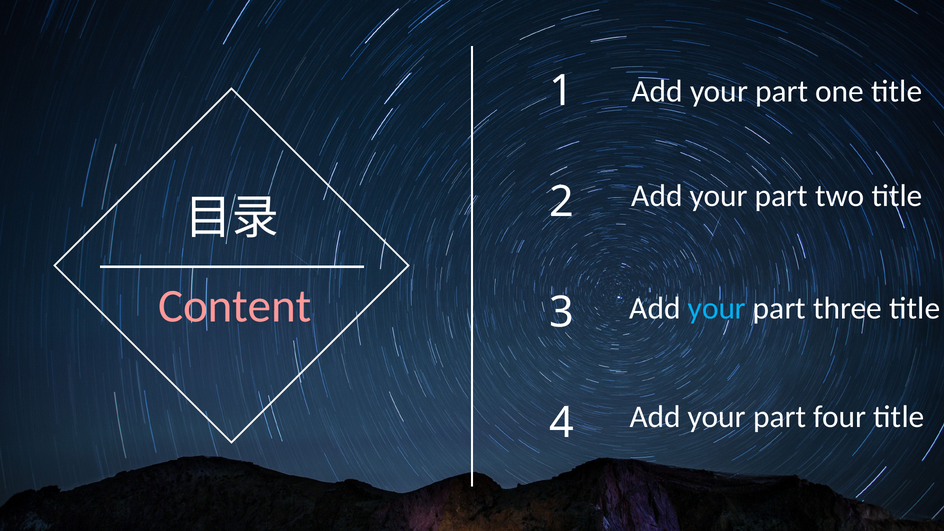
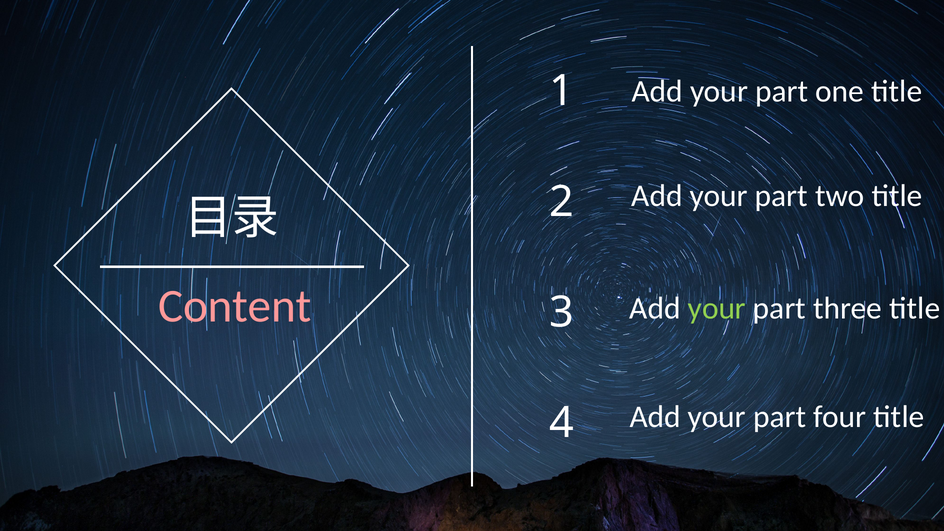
your colour: light blue -> light green (717, 308)
